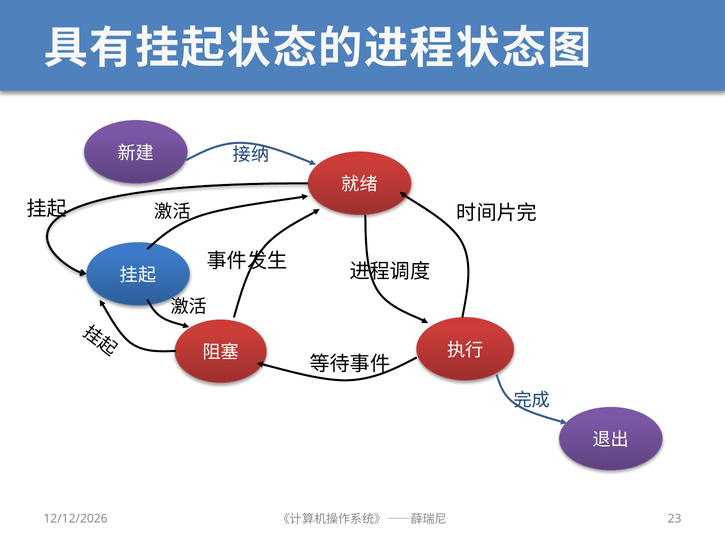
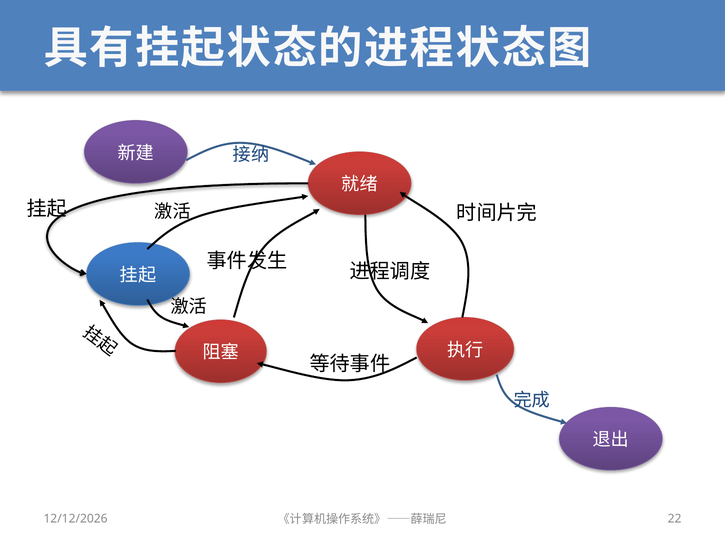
23: 23 -> 22 (675, 518)
